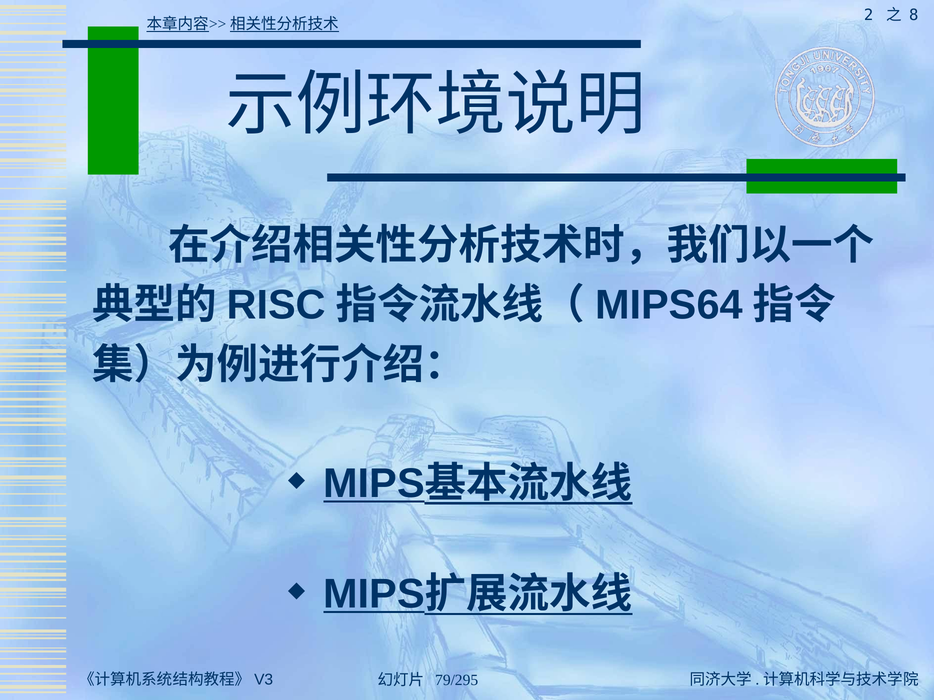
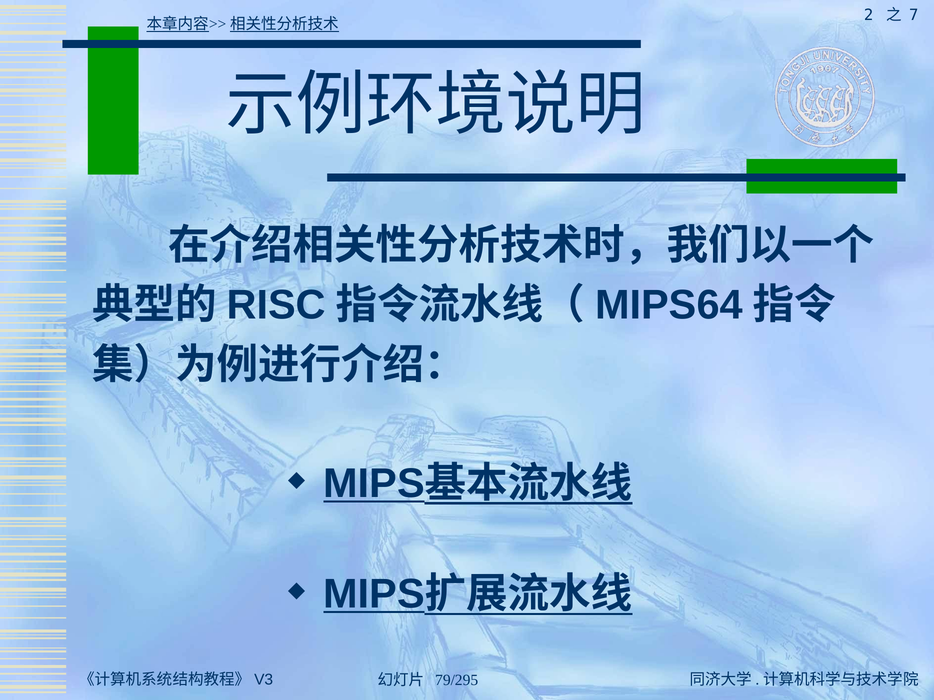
8: 8 -> 7 (914, 15)
